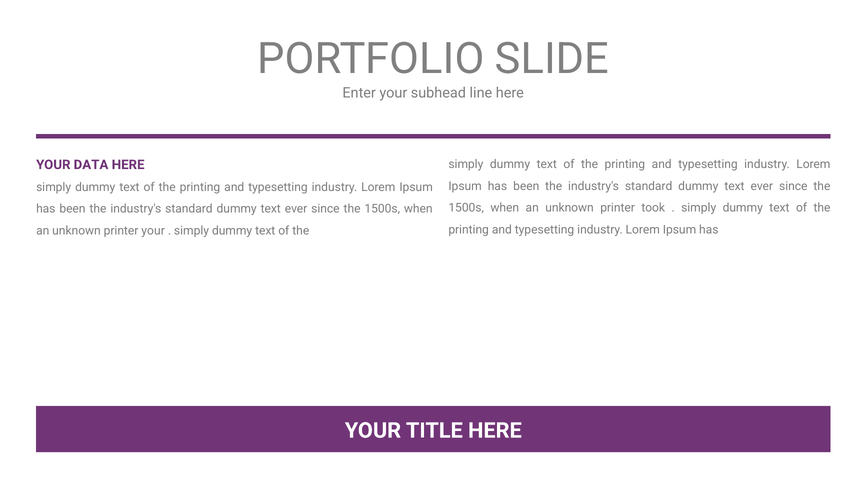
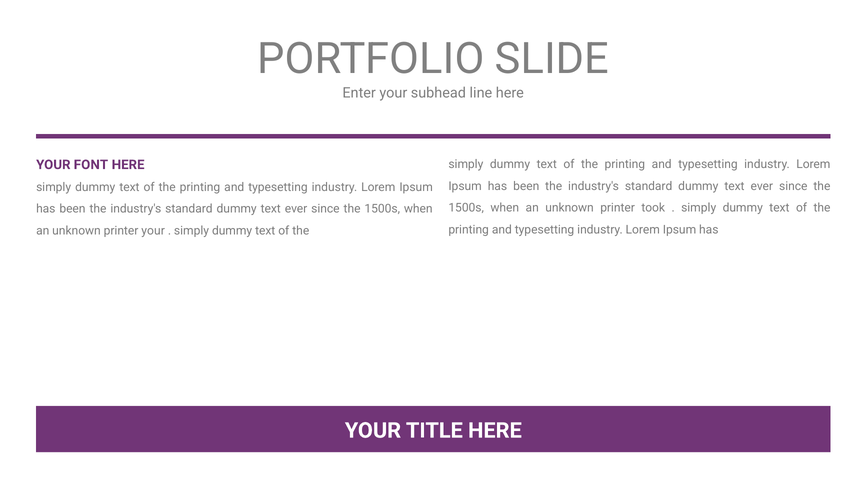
DATA: DATA -> FONT (91, 165)
